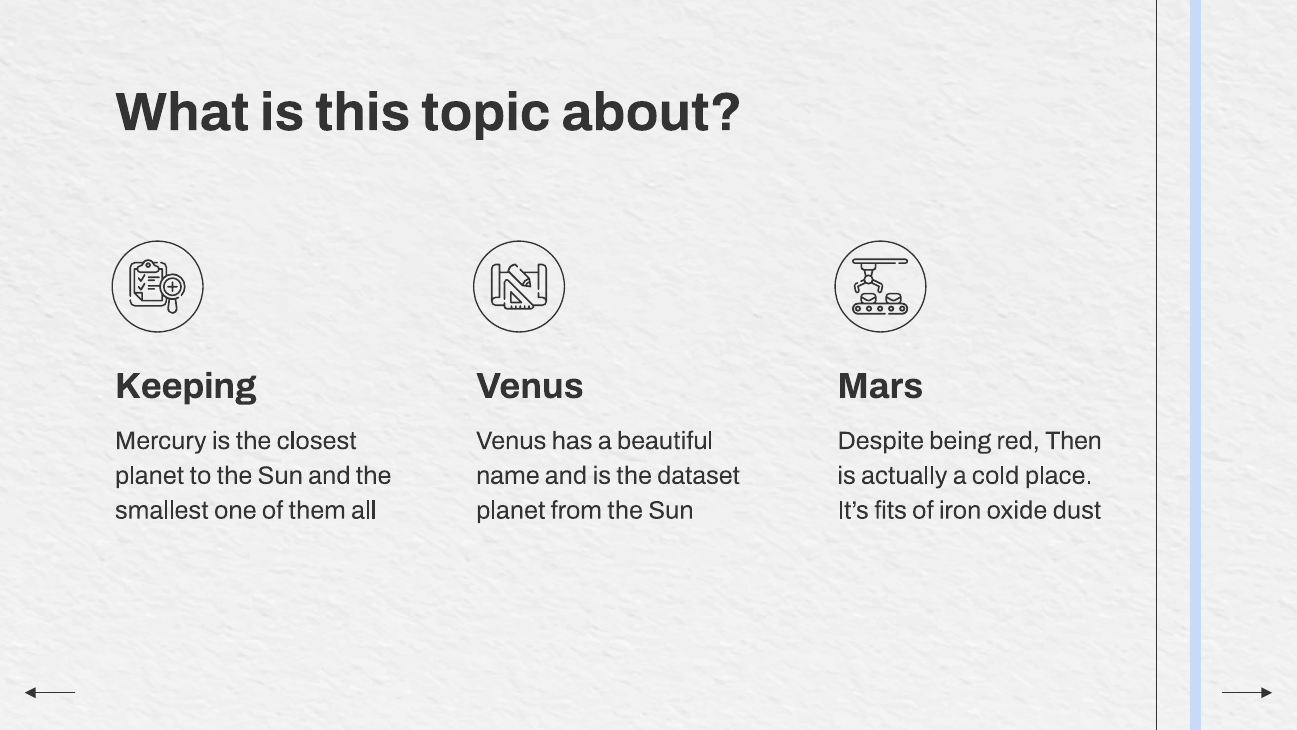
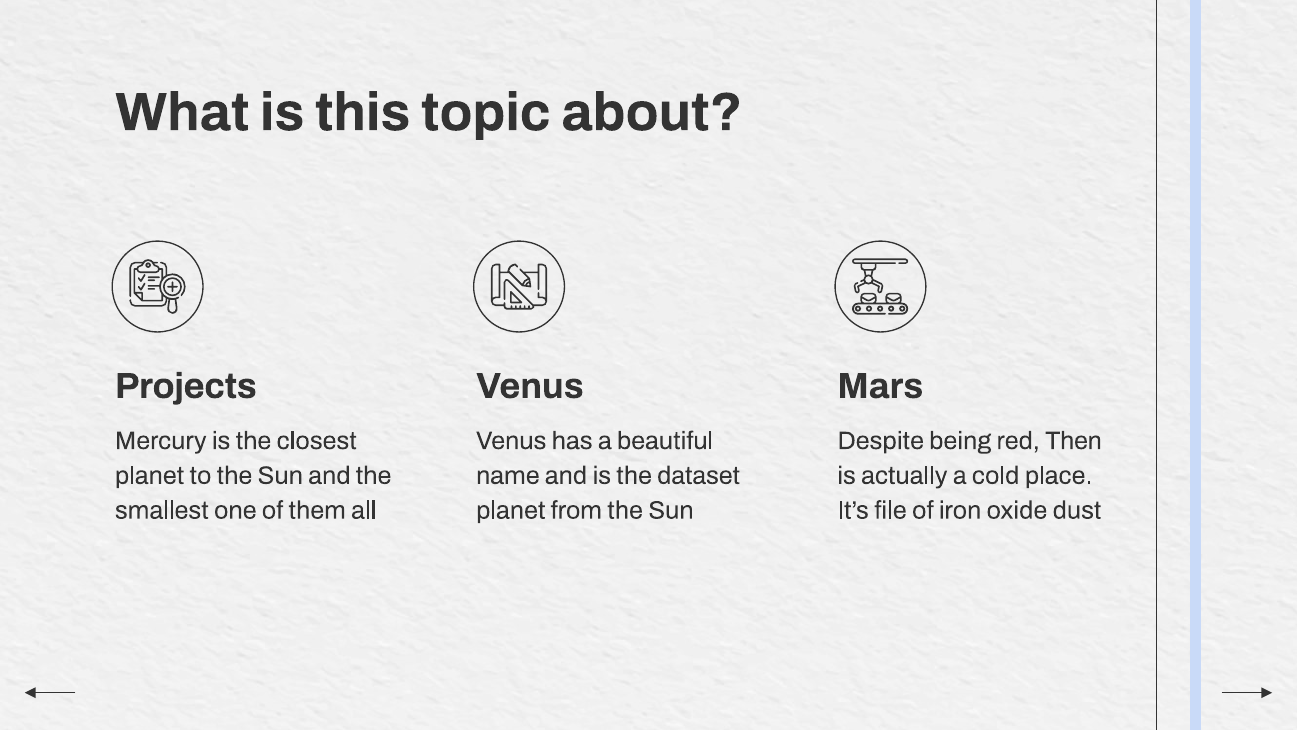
Keeping: Keeping -> Projects (186, 386)
fits: fits -> file (890, 510)
